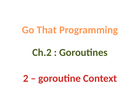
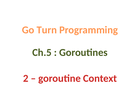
That: That -> Turn (47, 30)
Ch.2: Ch.2 -> Ch.5 (42, 52)
